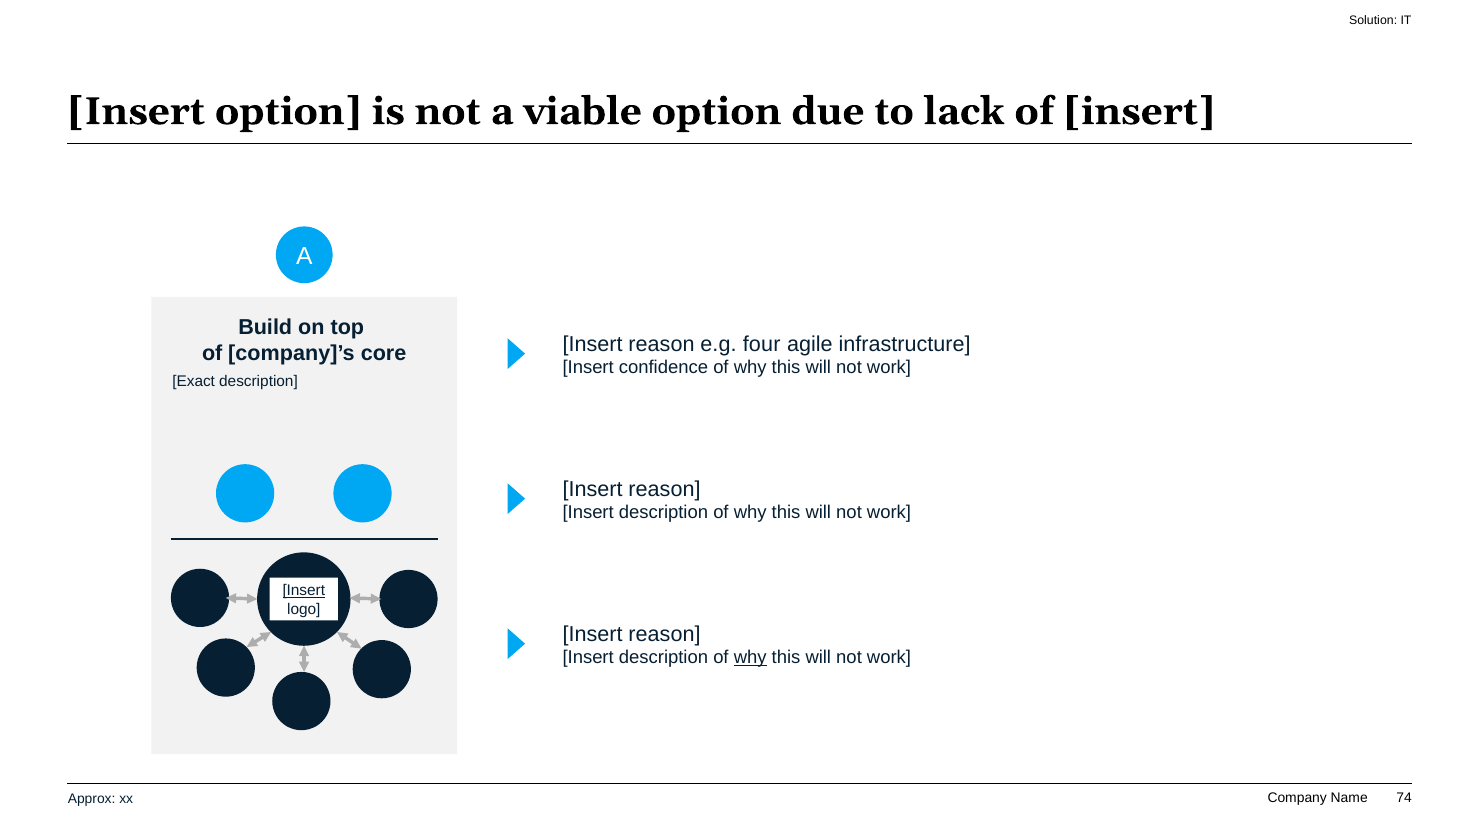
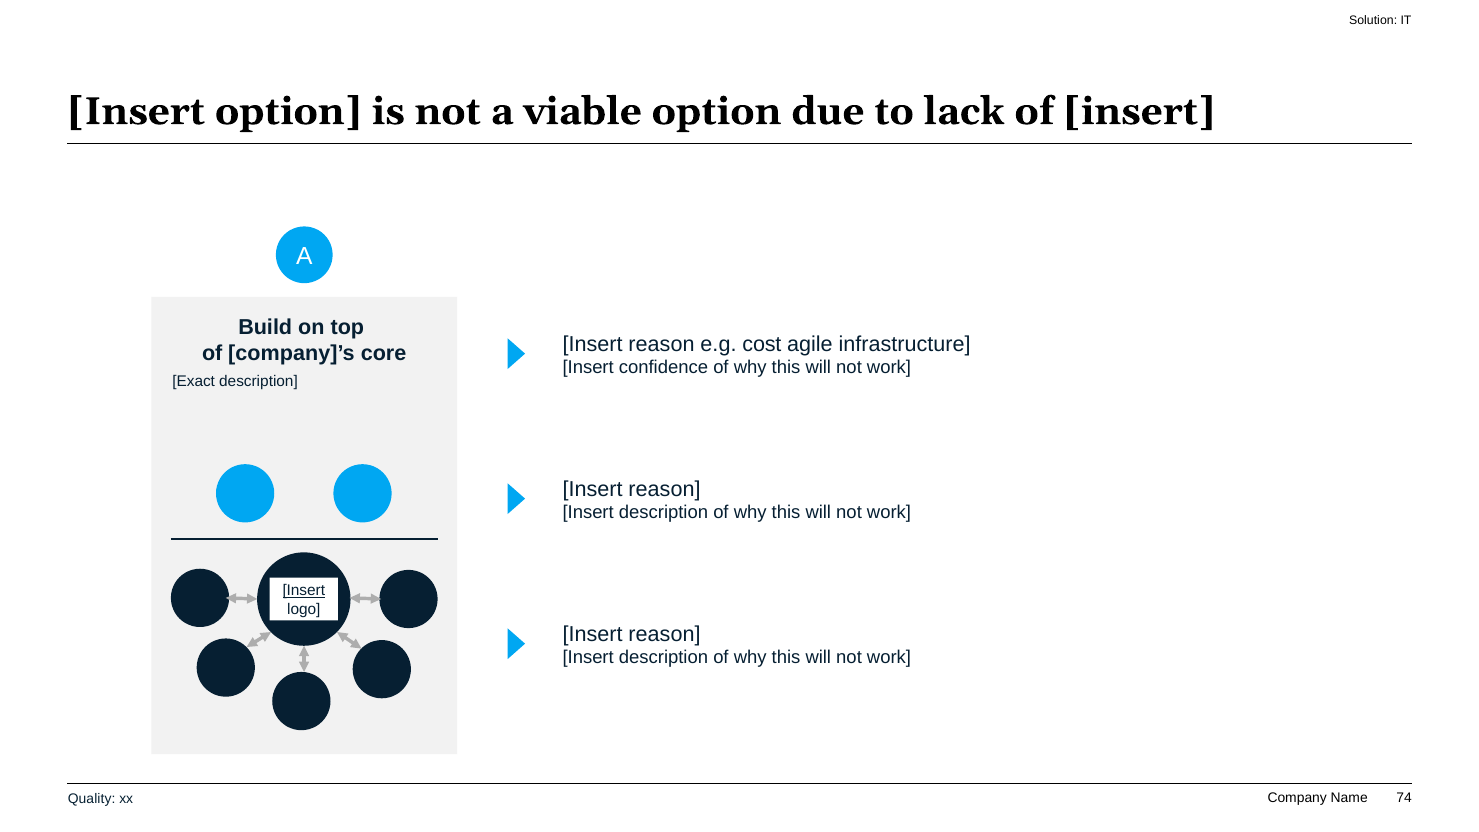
four: four -> cost (762, 344)
why underline: present -> none (750, 658)
Approx: Approx -> Quality (92, 798)
